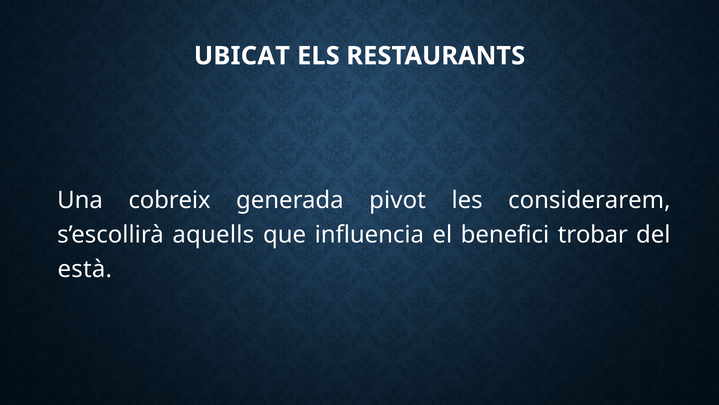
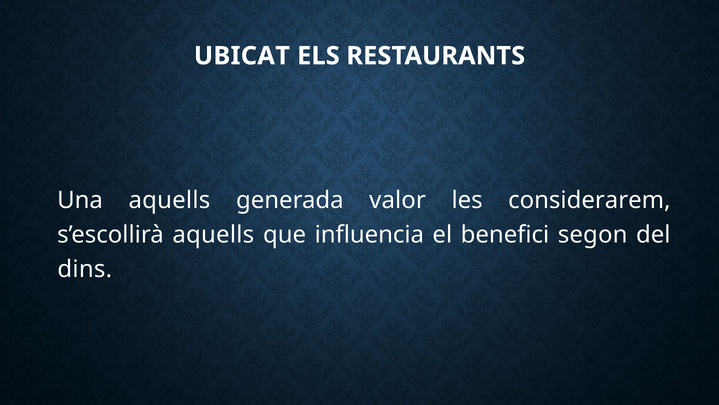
Una cobreix: cobreix -> aquells (169, 200)
pivot: pivot -> valor (398, 200)
trobar: trobar -> segon (593, 235)
està: està -> dins (85, 269)
